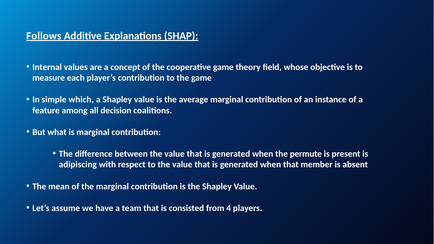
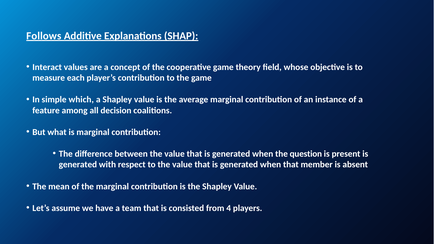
Internal: Internal -> Interact (47, 67)
permute: permute -> question (306, 154)
adipiscing: adipiscing -> generated (78, 165)
